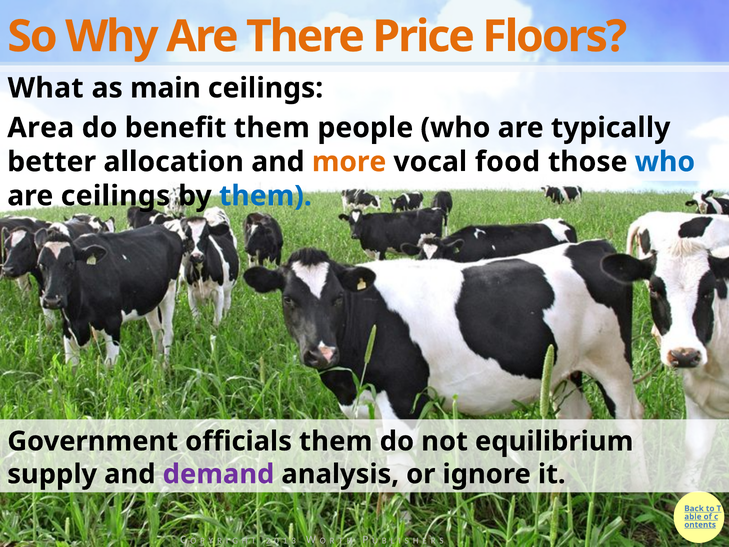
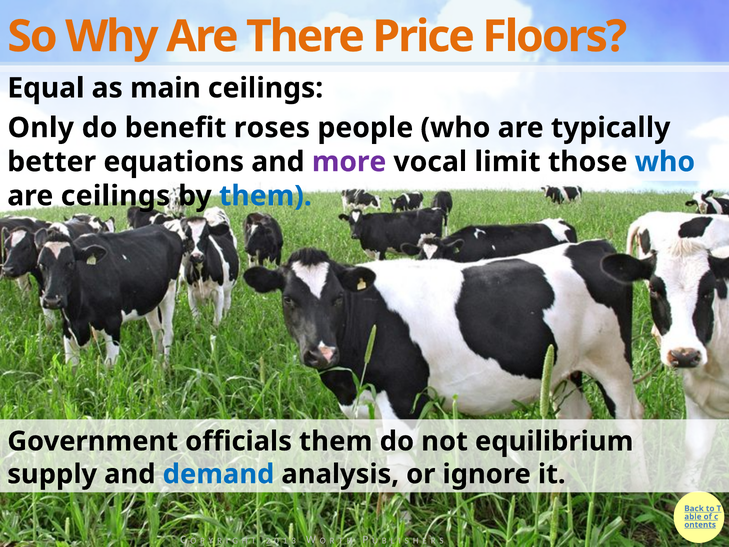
What: What -> Equal (46, 88)
Area: Area -> Only (41, 128)
benefit them: them -> roses (272, 128)
allocation: allocation -> equations (174, 162)
more colour: orange -> purple (349, 162)
food: food -> limit (508, 162)
demand colour: purple -> blue (219, 474)
